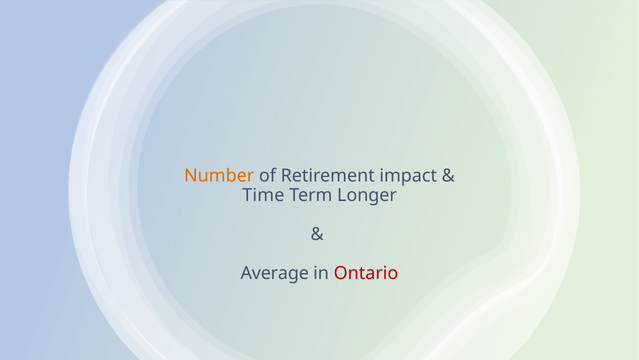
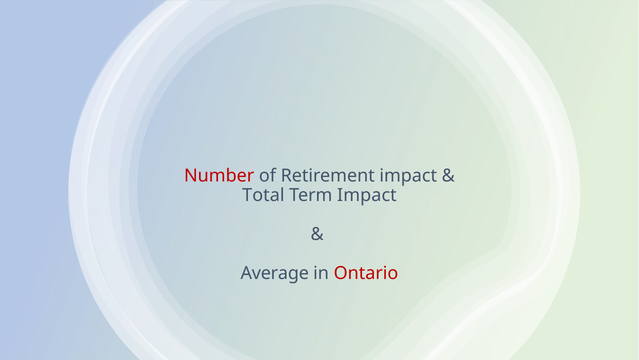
Number colour: orange -> red (219, 176)
Time: Time -> Total (263, 195)
Term Longer: Longer -> Impact (367, 195)
